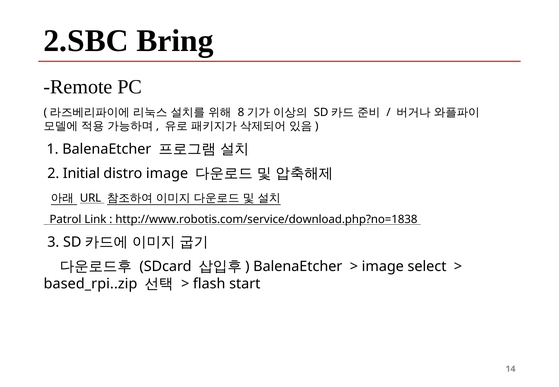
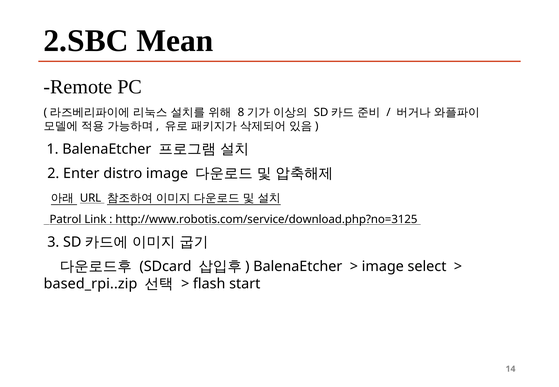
Bring: Bring -> Mean (175, 41)
Initial: Initial -> Enter (81, 173)
http://www.robotis.com/service/download.php?no=1838: http://www.robotis.com/service/download.php?no=1838 -> http://www.robotis.com/service/download.php?no=3125 (266, 219)
